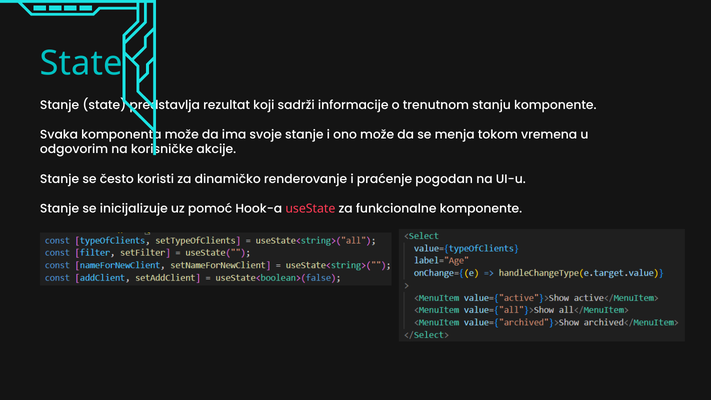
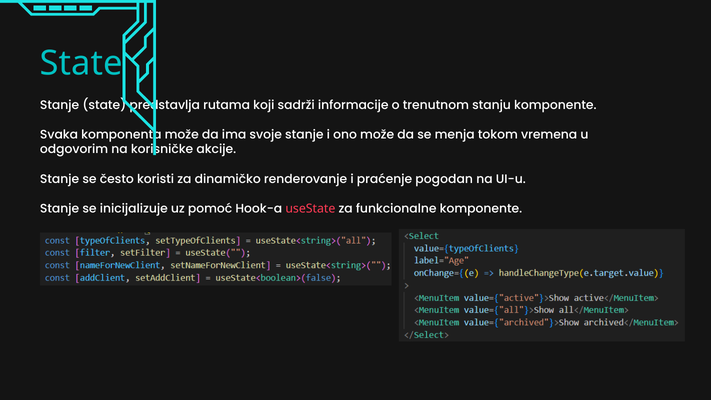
rezultat: rezultat -> rutama (227, 105)
